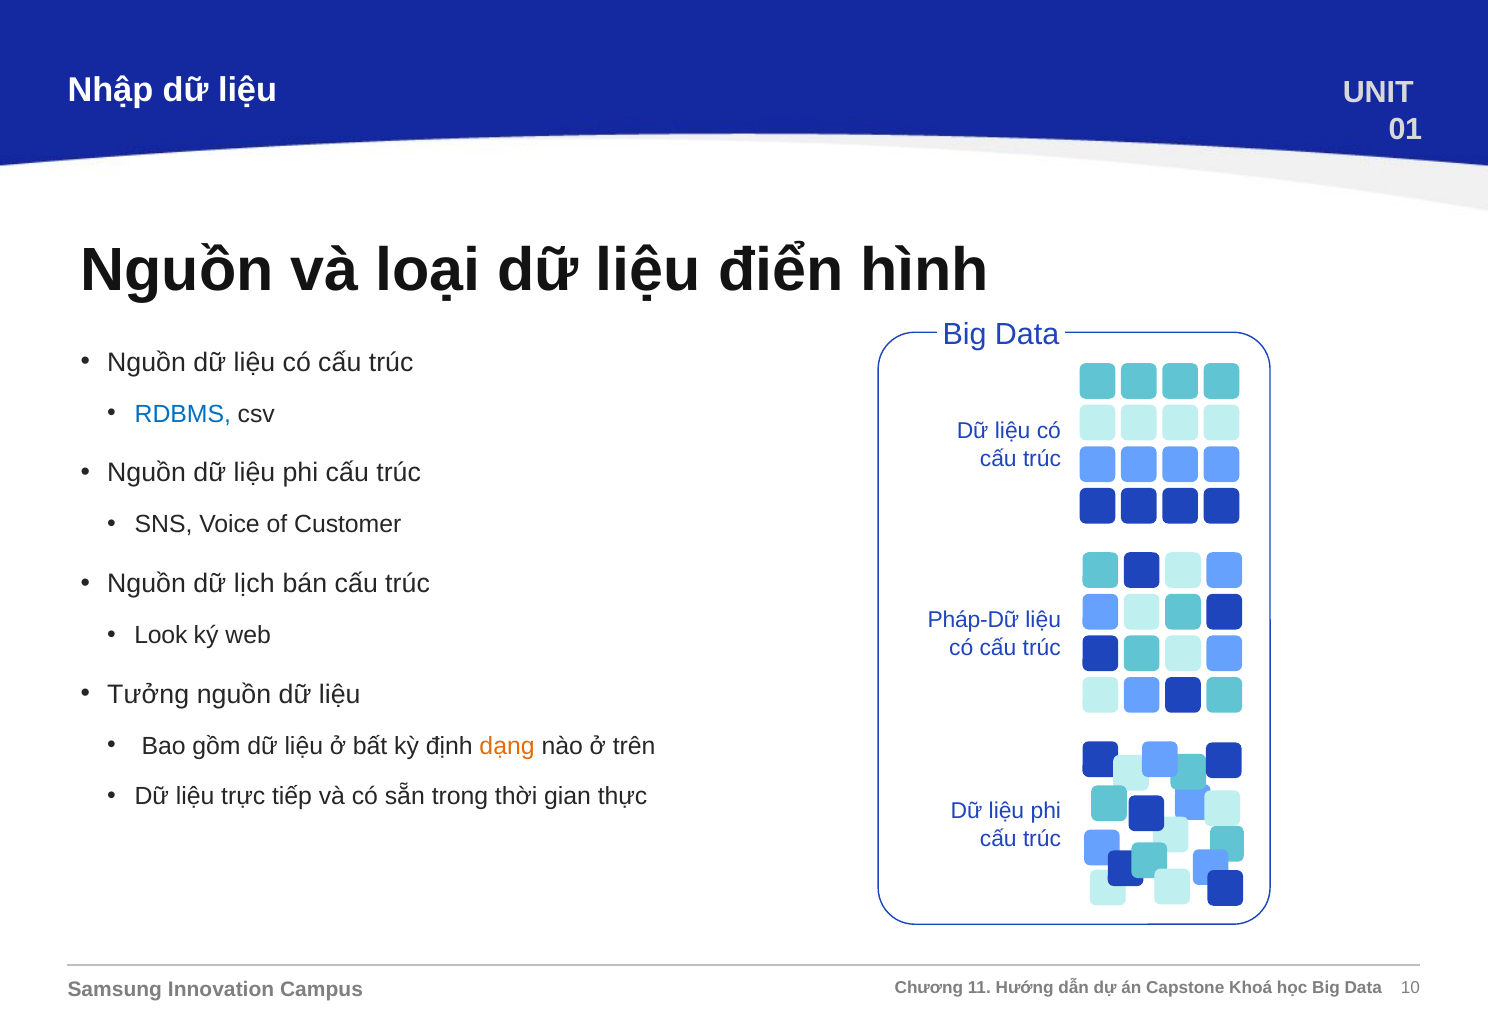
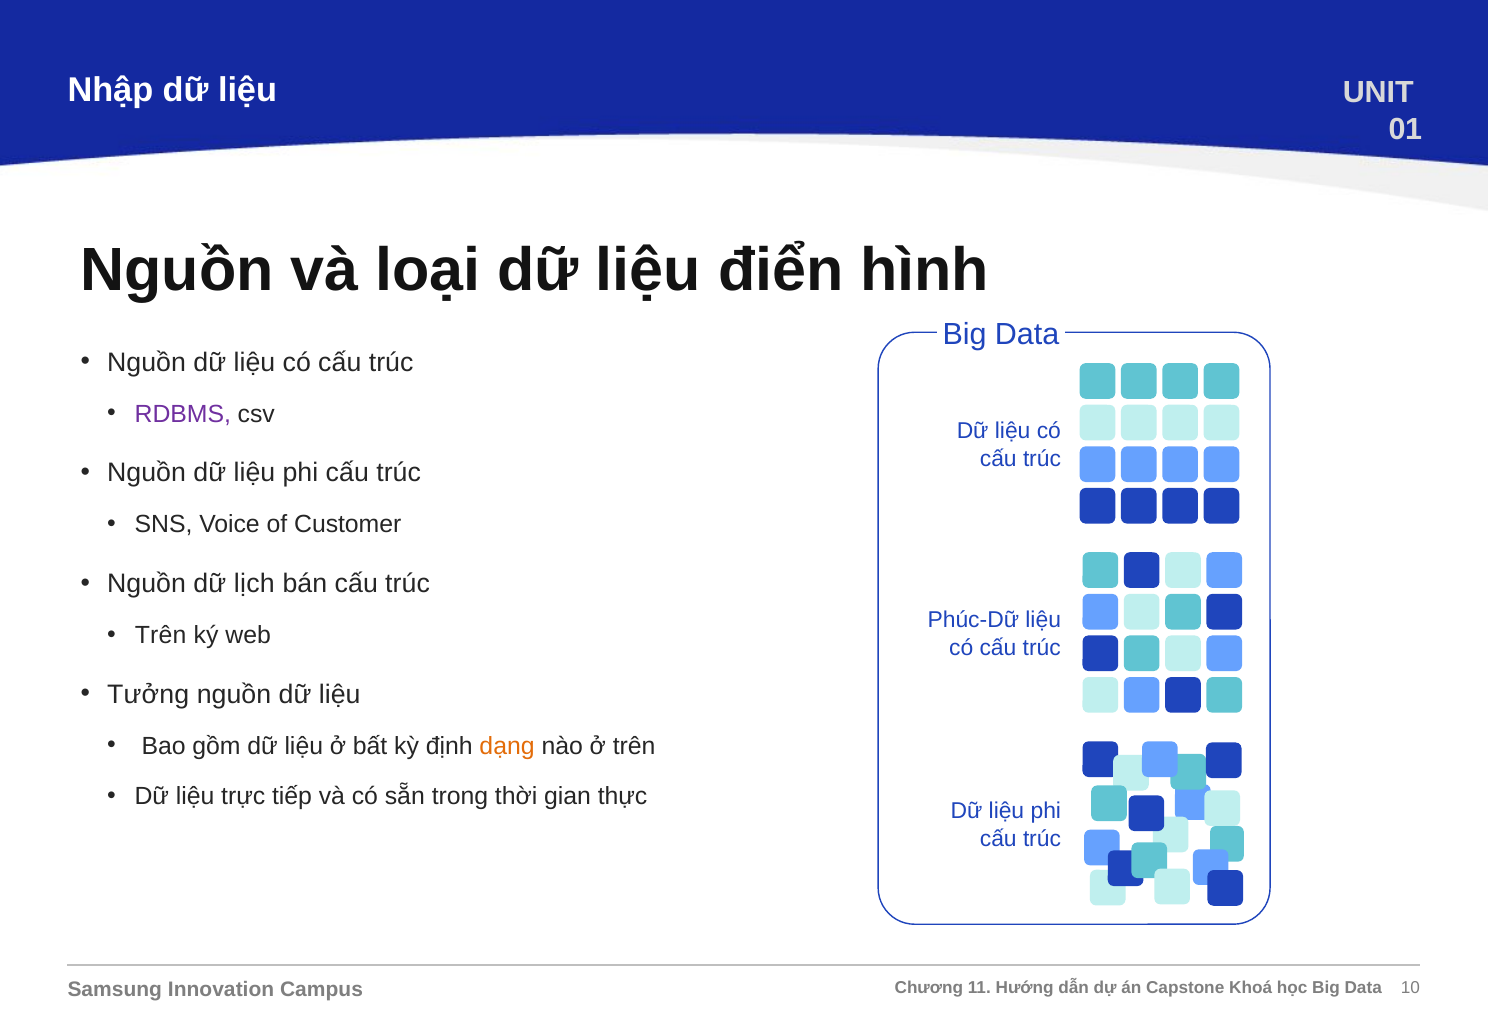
RDBMS colour: blue -> purple (183, 414)
Pháp-Dữ: Pháp-Dữ -> Phúc-Dữ (973, 620)
Look: Look -> Trên (161, 635)
